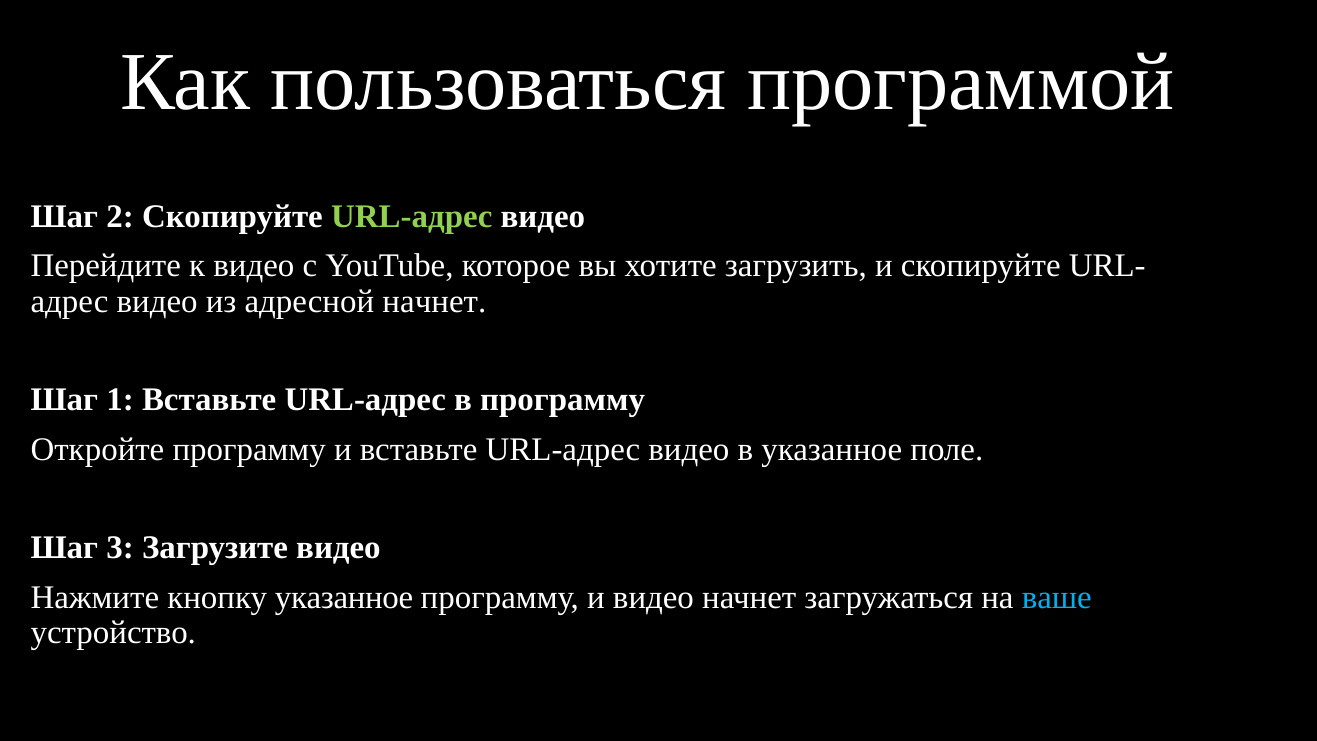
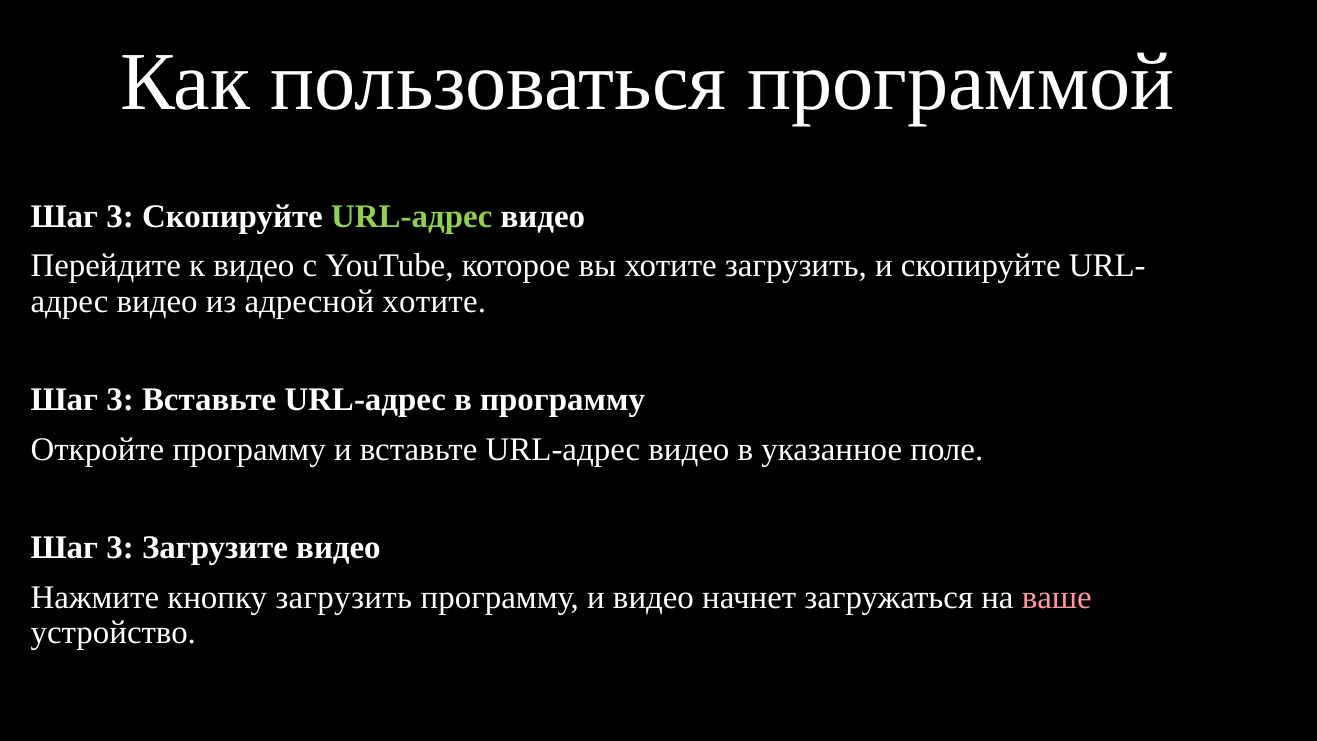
2: 2 -> 3 (120, 217)
адресной начнет: начнет -> хотите (434, 301)
1: 1 -> 3 (120, 400)
кнопку указанное: указанное -> загрузить (344, 597)
ваше colour: light blue -> pink (1057, 597)
